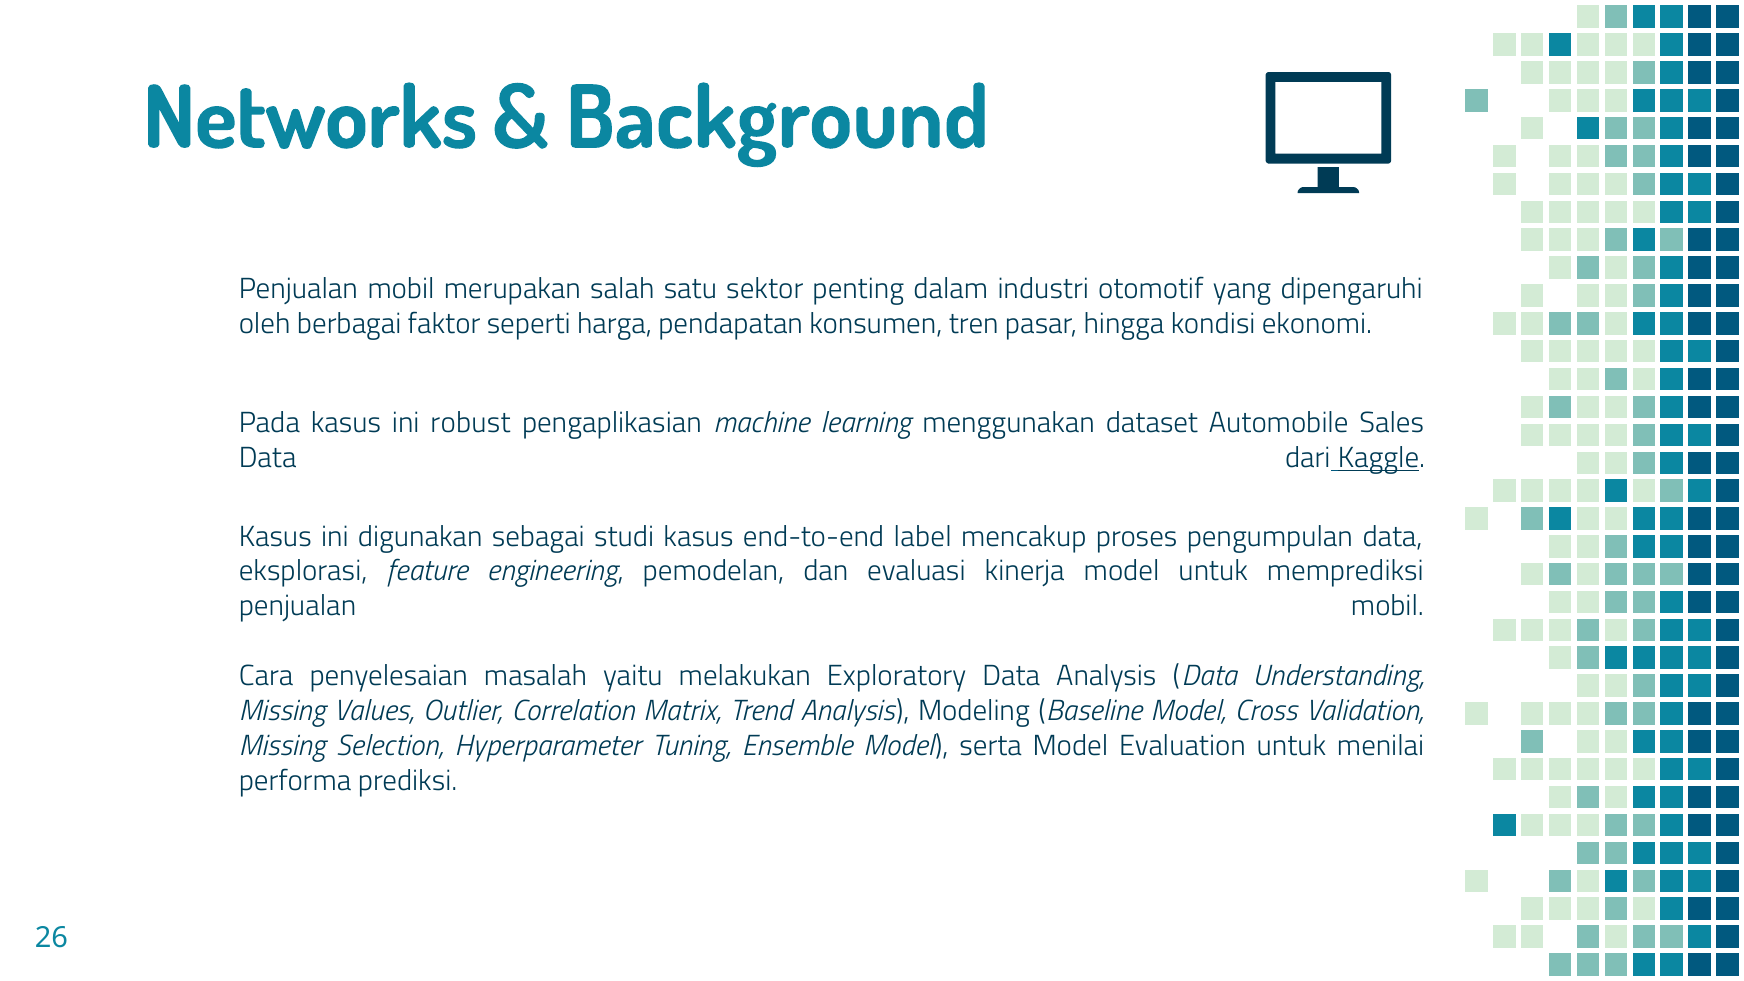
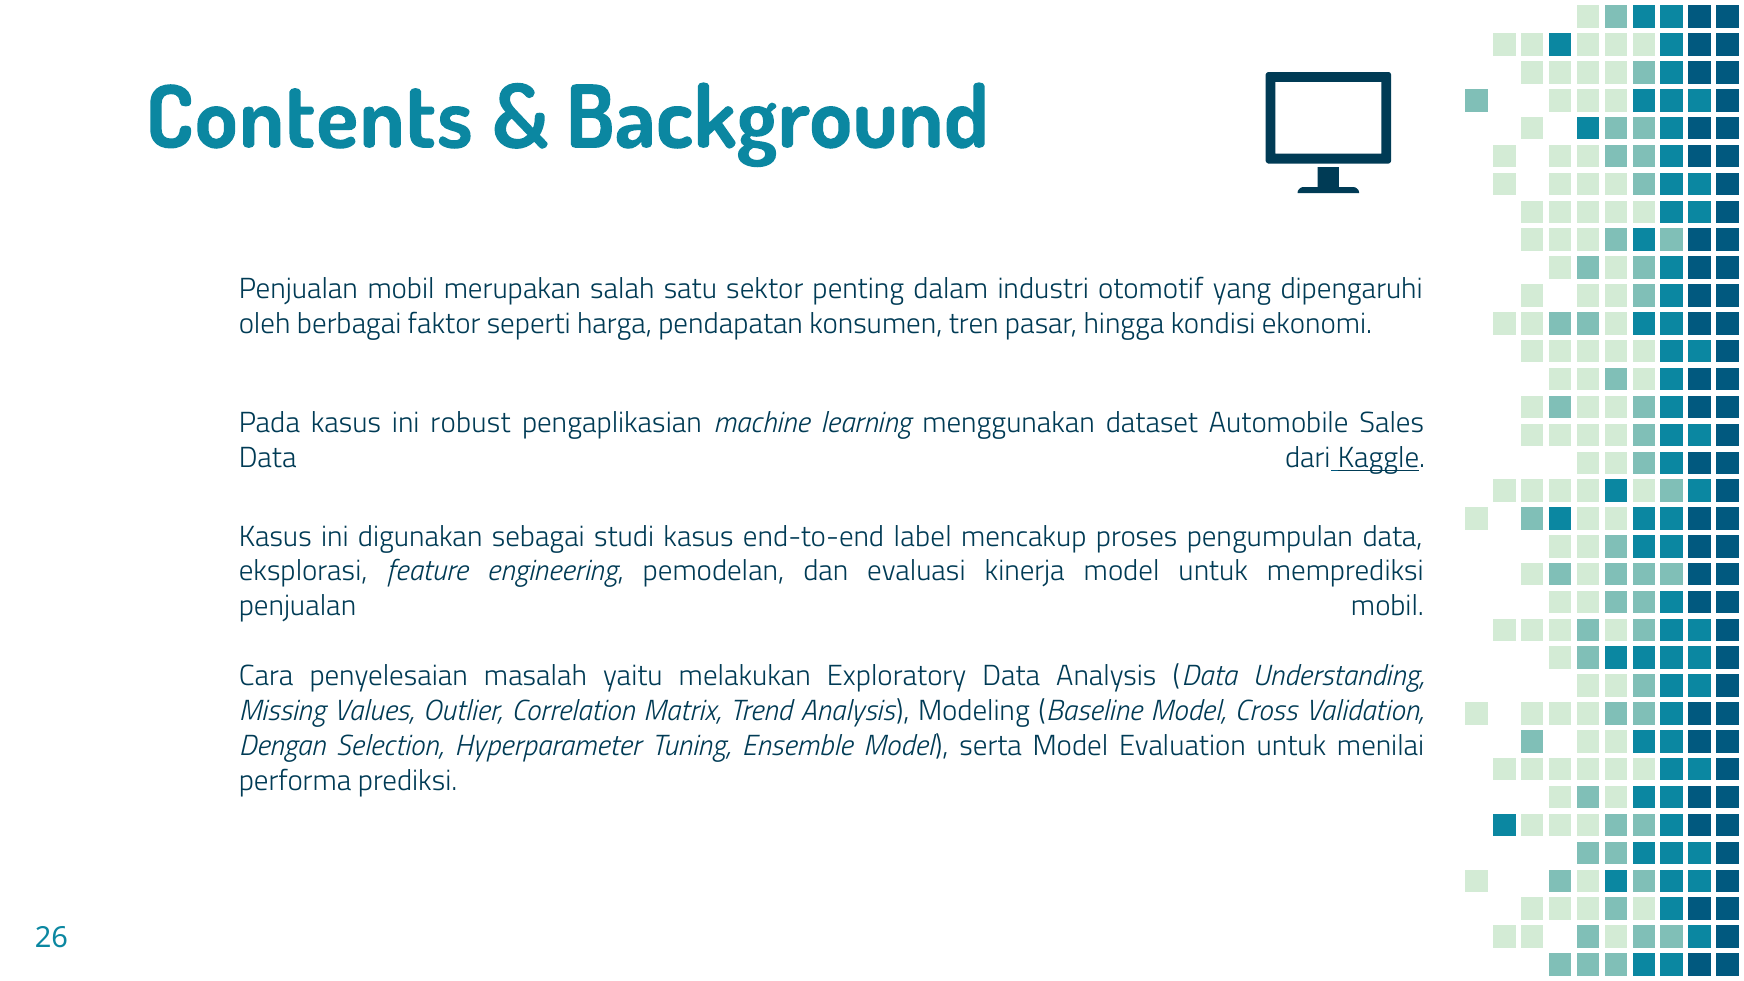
Networks: Networks -> Contents (309, 119)
Missing: Missing -> Dengan (282, 746)
